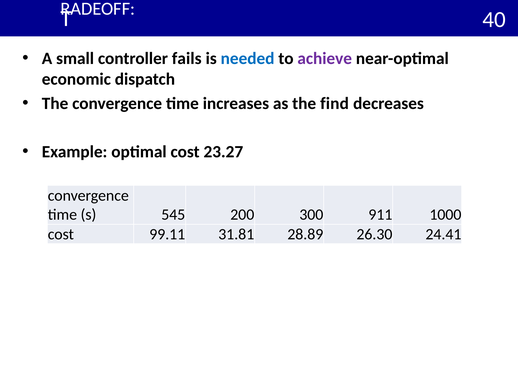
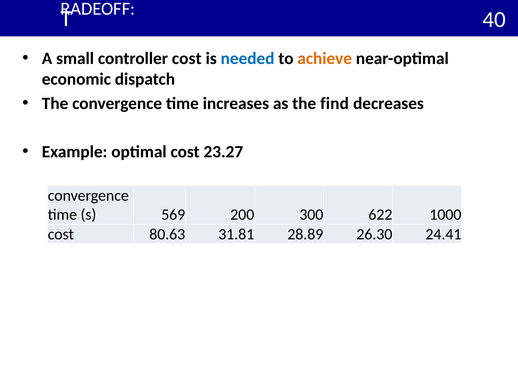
controller fails: fails -> cost (187, 59)
achieve colour: purple -> orange (325, 59)
545: 545 -> 569 (173, 215)
911: 911 -> 622 (380, 215)
99.11: 99.11 -> 80.63 (167, 235)
